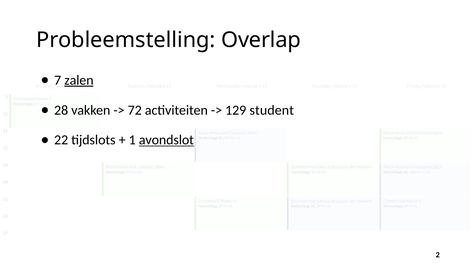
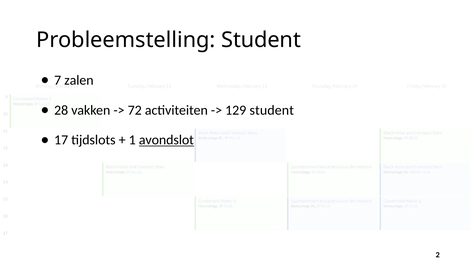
Probleemstelling Overlap: Overlap -> Student (261, 40)
zalen underline: present -> none (79, 80)
22: 22 -> 17 (61, 140)
